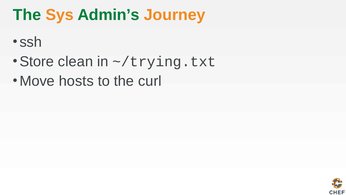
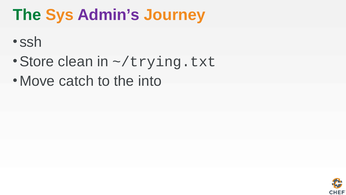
Admin’s colour: green -> purple (109, 15)
hosts: hosts -> catch (76, 81)
curl: curl -> into (150, 81)
